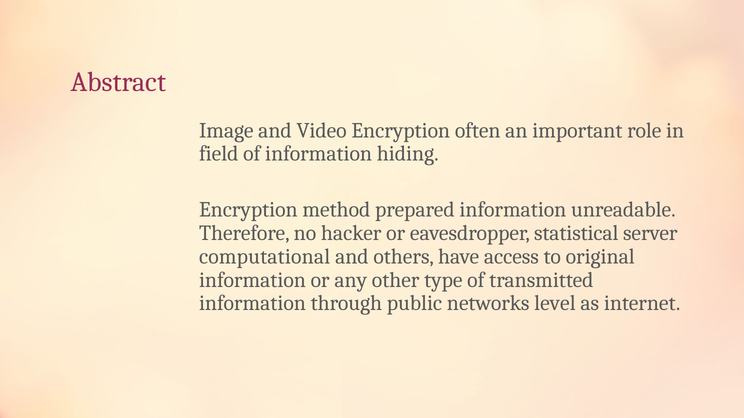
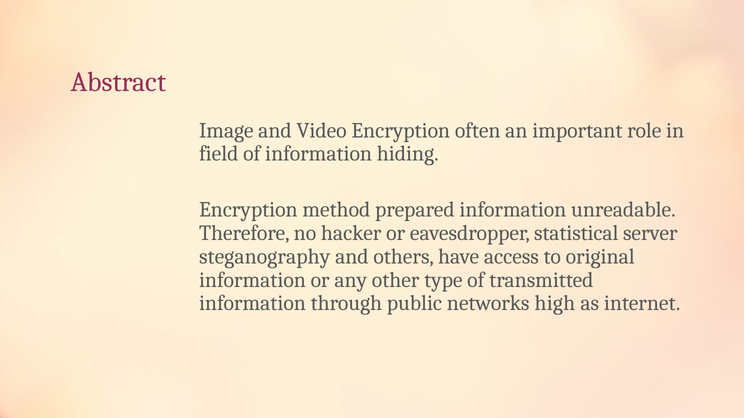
computational: computational -> steganography (265, 257)
level: level -> high (555, 304)
